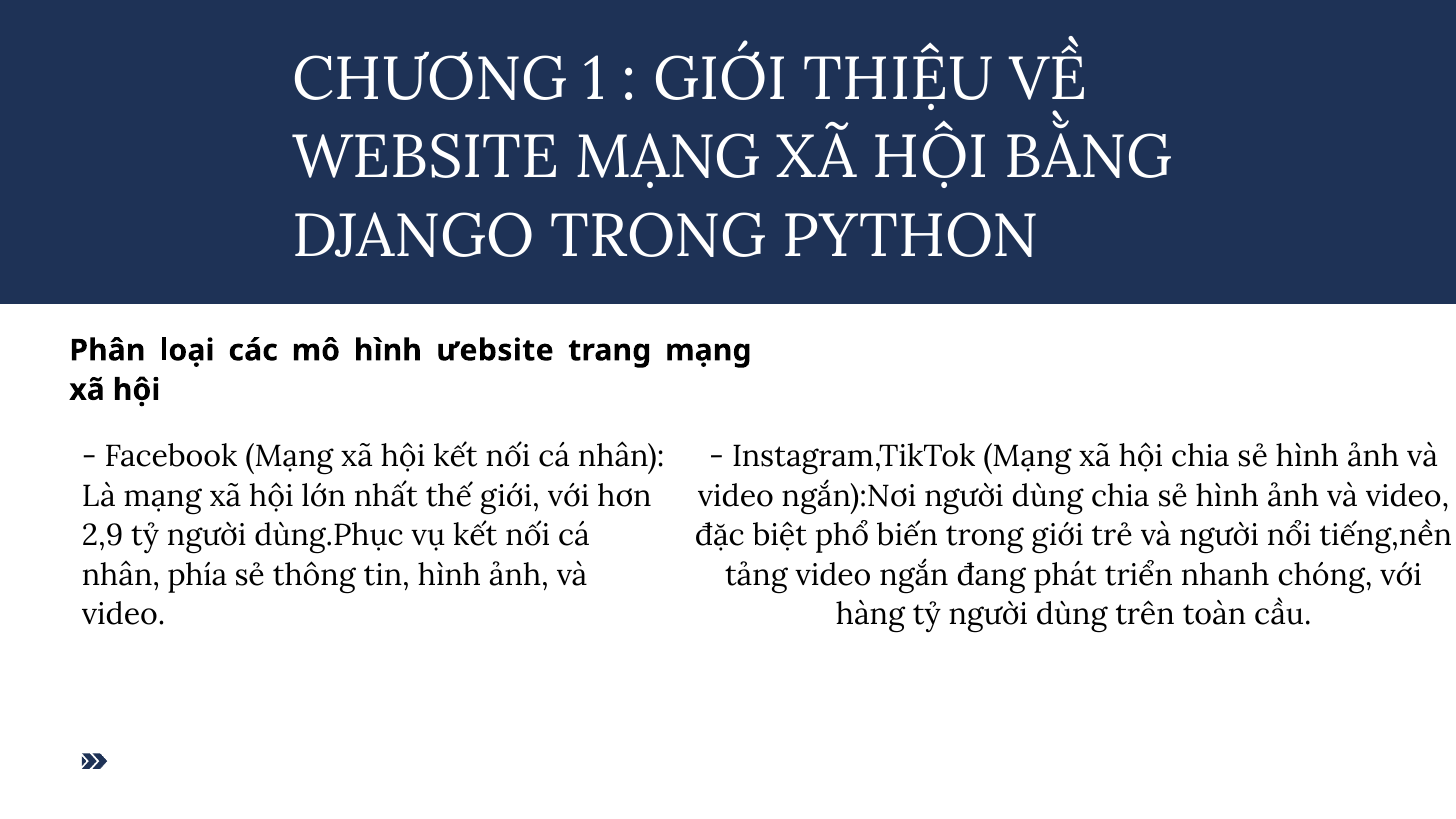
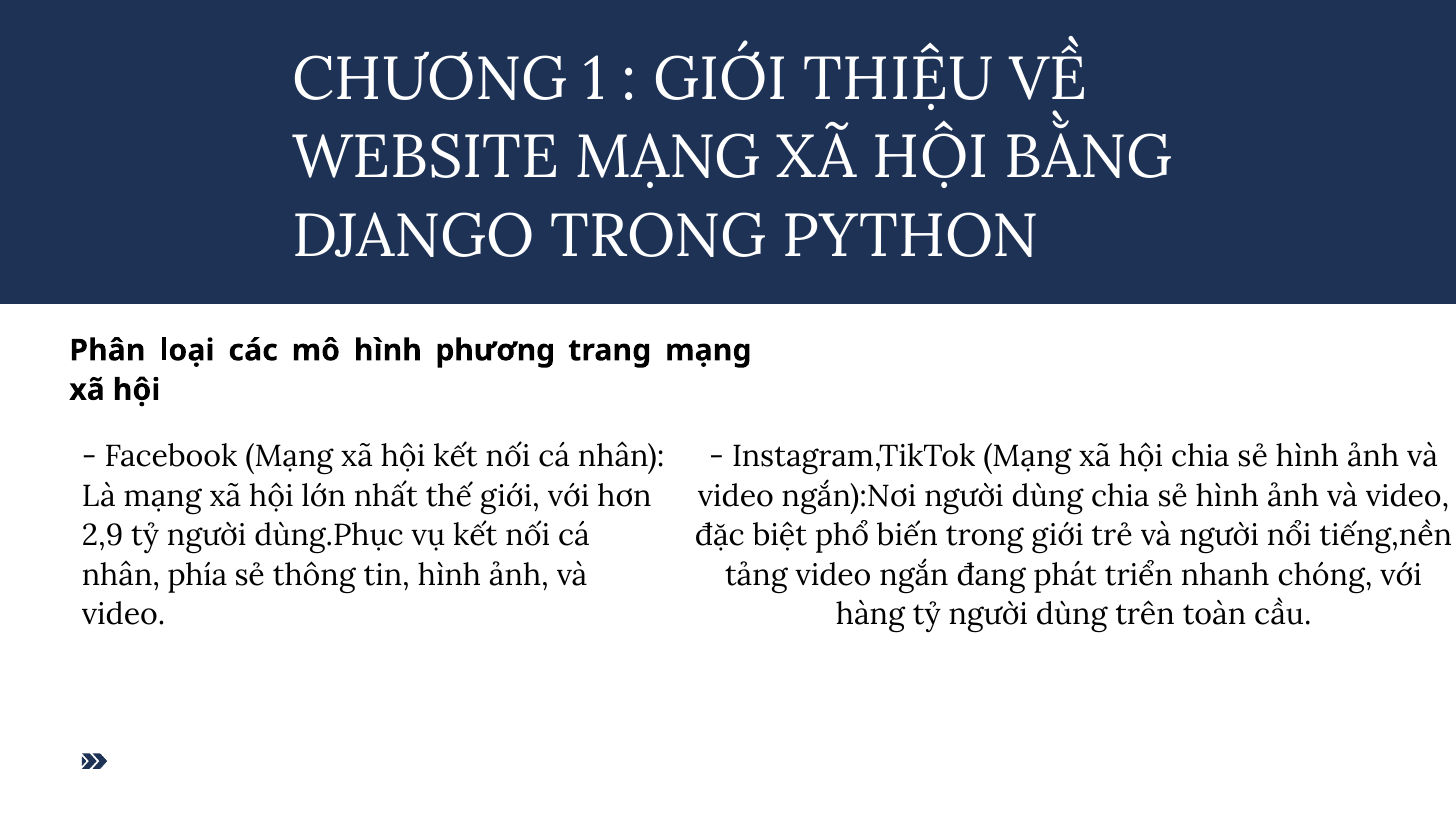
ưebsite: ưebsite -> phương (495, 350)
